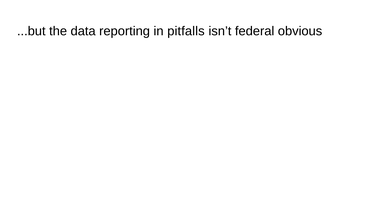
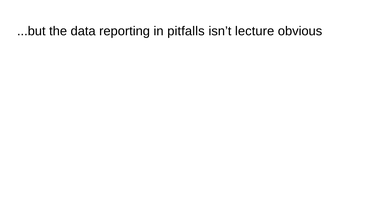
federal: federal -> lecture (255, 31)
